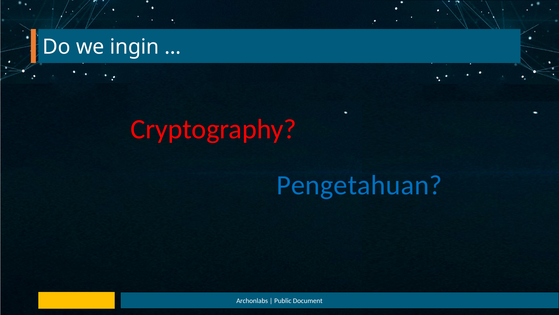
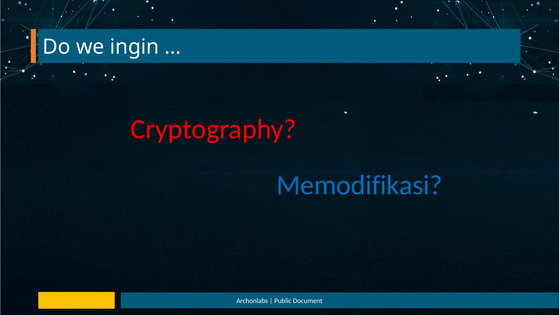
Pengetahuan: Pengetahuan -> Memodifikasi (360, 185)
